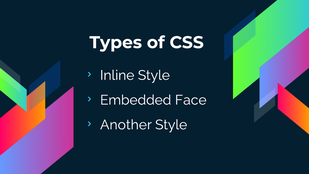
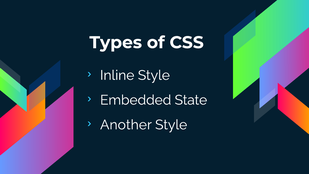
Face: Face -> State (191, 100)
